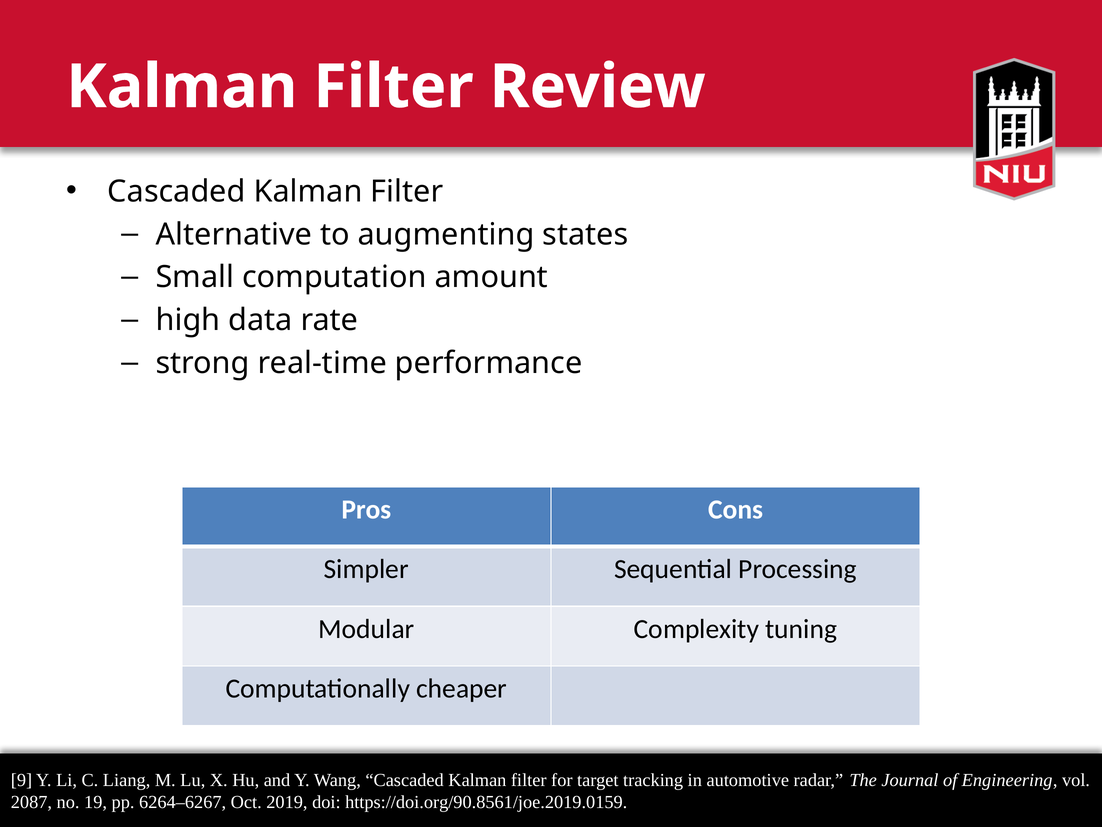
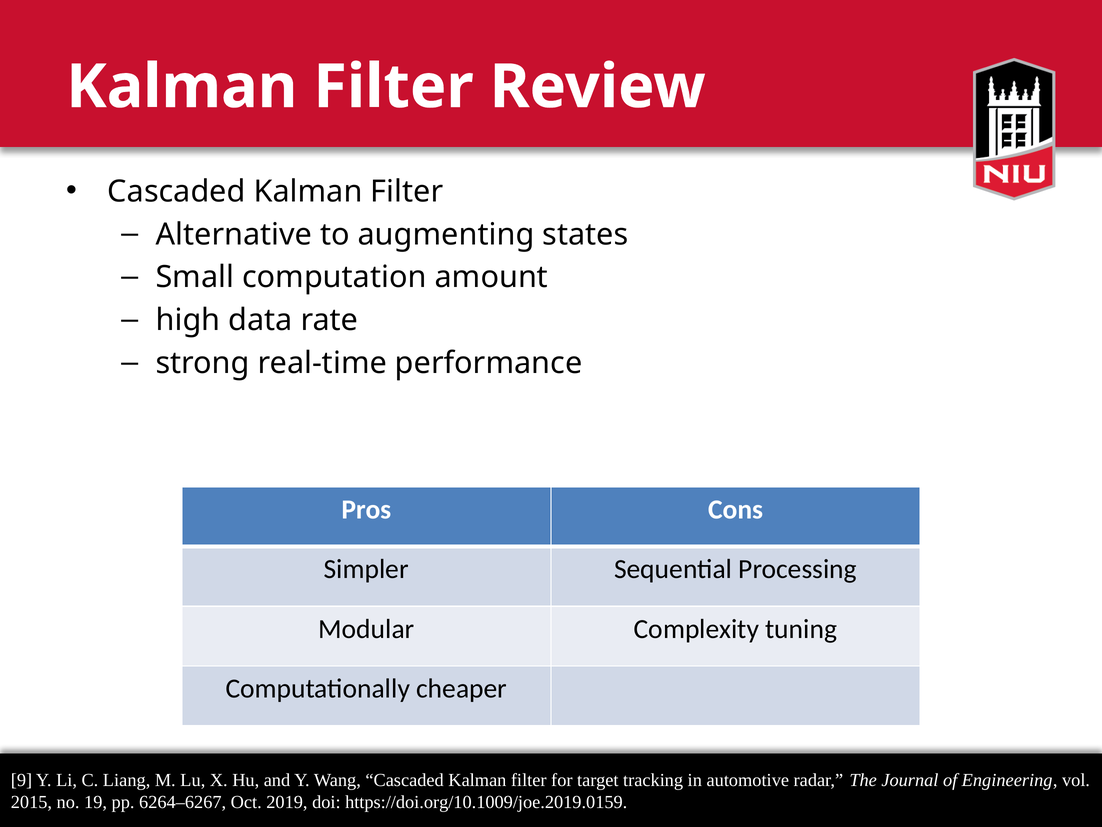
2087: 2087 -> 2015 (31, 802)
https://doi.org/90.8561/joe.2019.0159: https://doi.org/90.8561/joe.2019.0159 -> https://doi.org/10.1009/joe.2019.0159 (486, 802)
